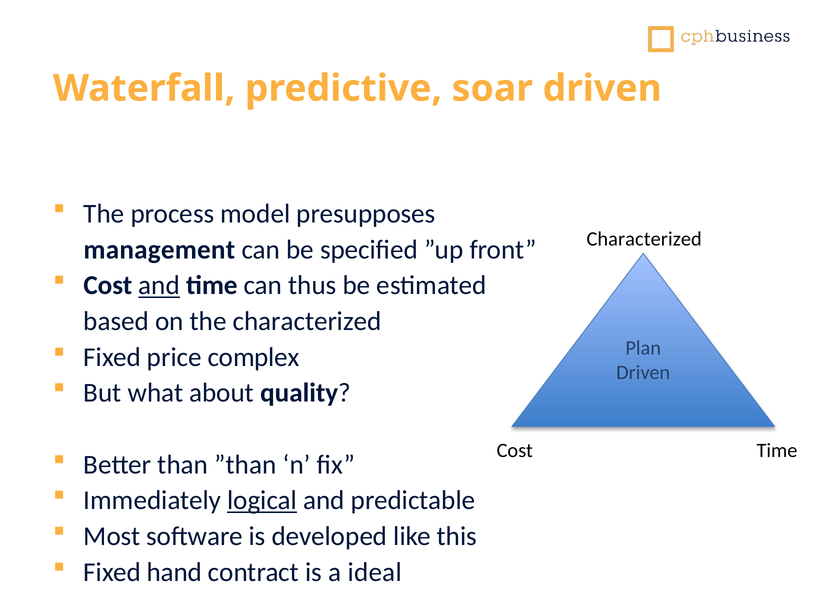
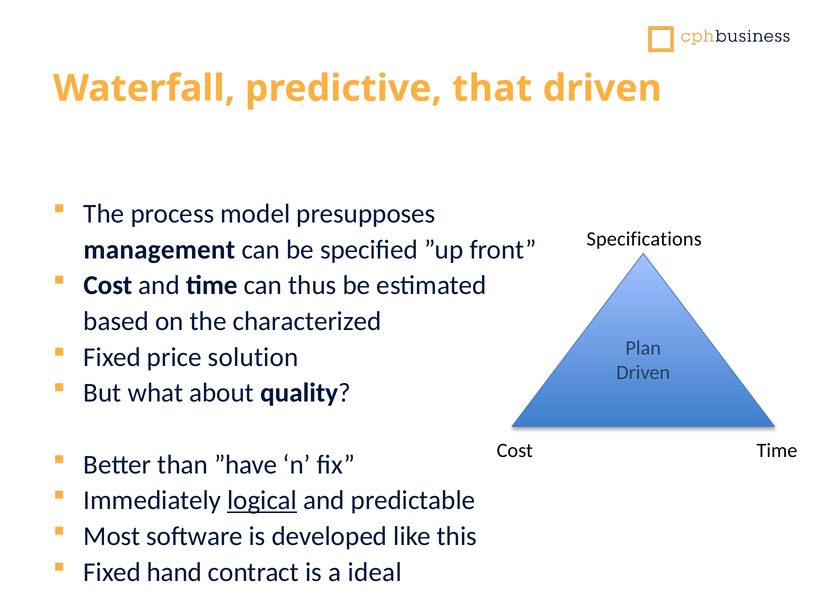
soar: soar -> that (492, 88)
Characterized: Characterized -> Specifications (644, 239)
and underline: present -> none (159, 285)
complex: complex -> solution (253, 357)
”than: ”than -> ”have (246, 464)
